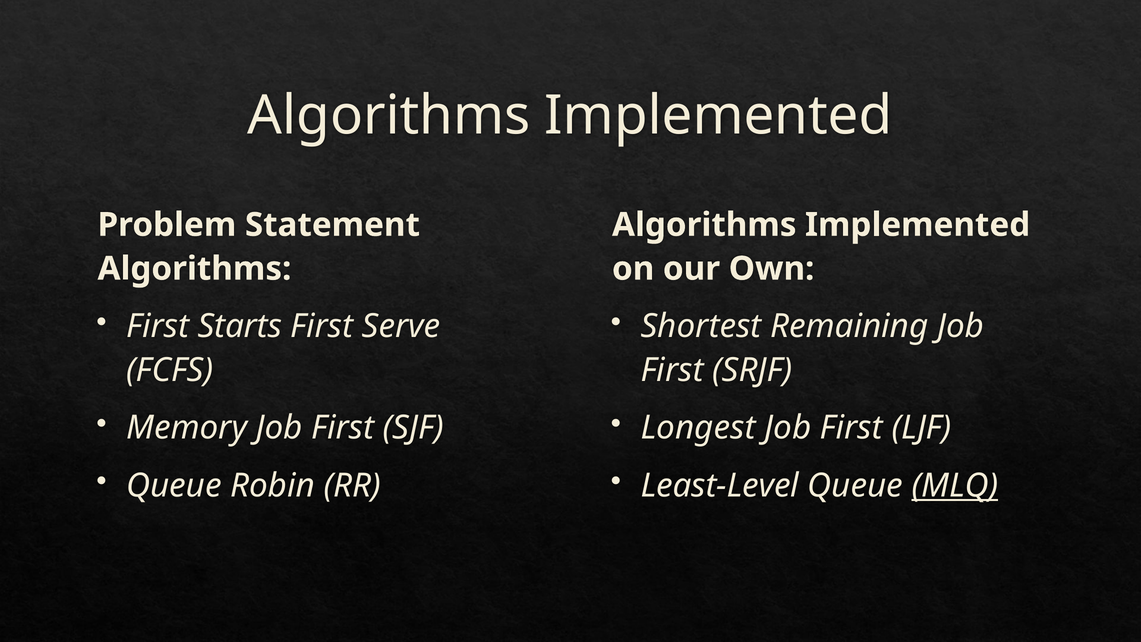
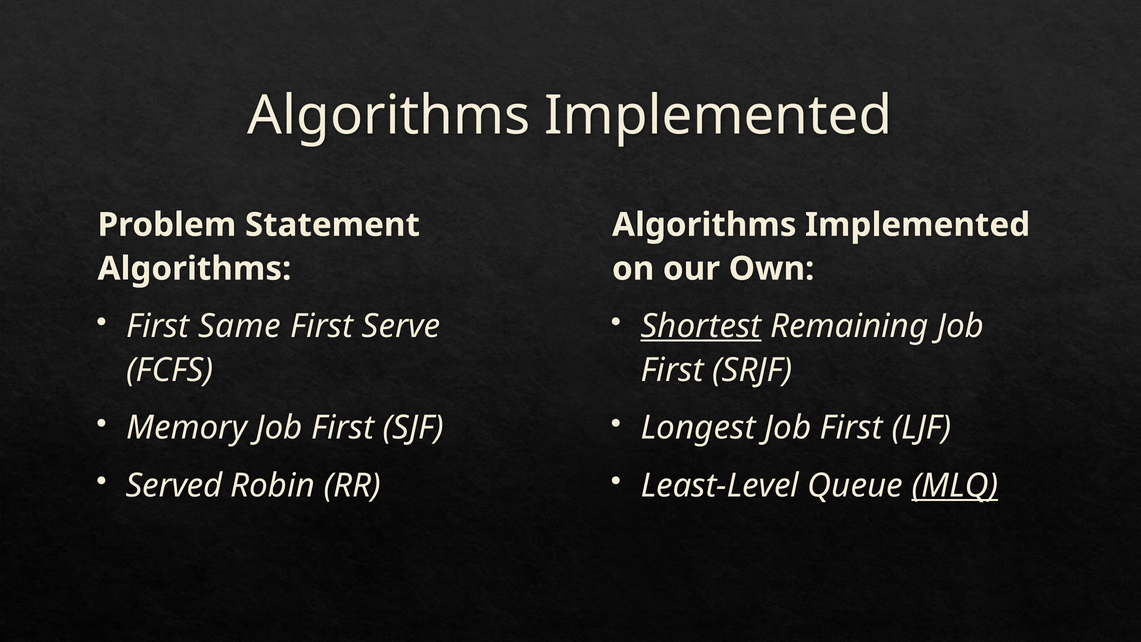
Starts: Starts -> Same (240, 326)
Shortest underline: none -> present (701, 326)
Queue: Queue -> Served (174, 485)
